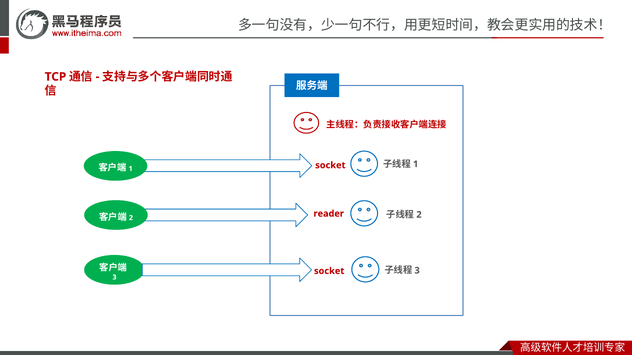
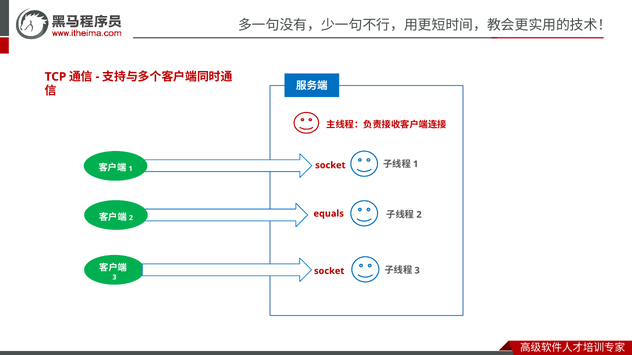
reader: reader -> equals (329, 214)
